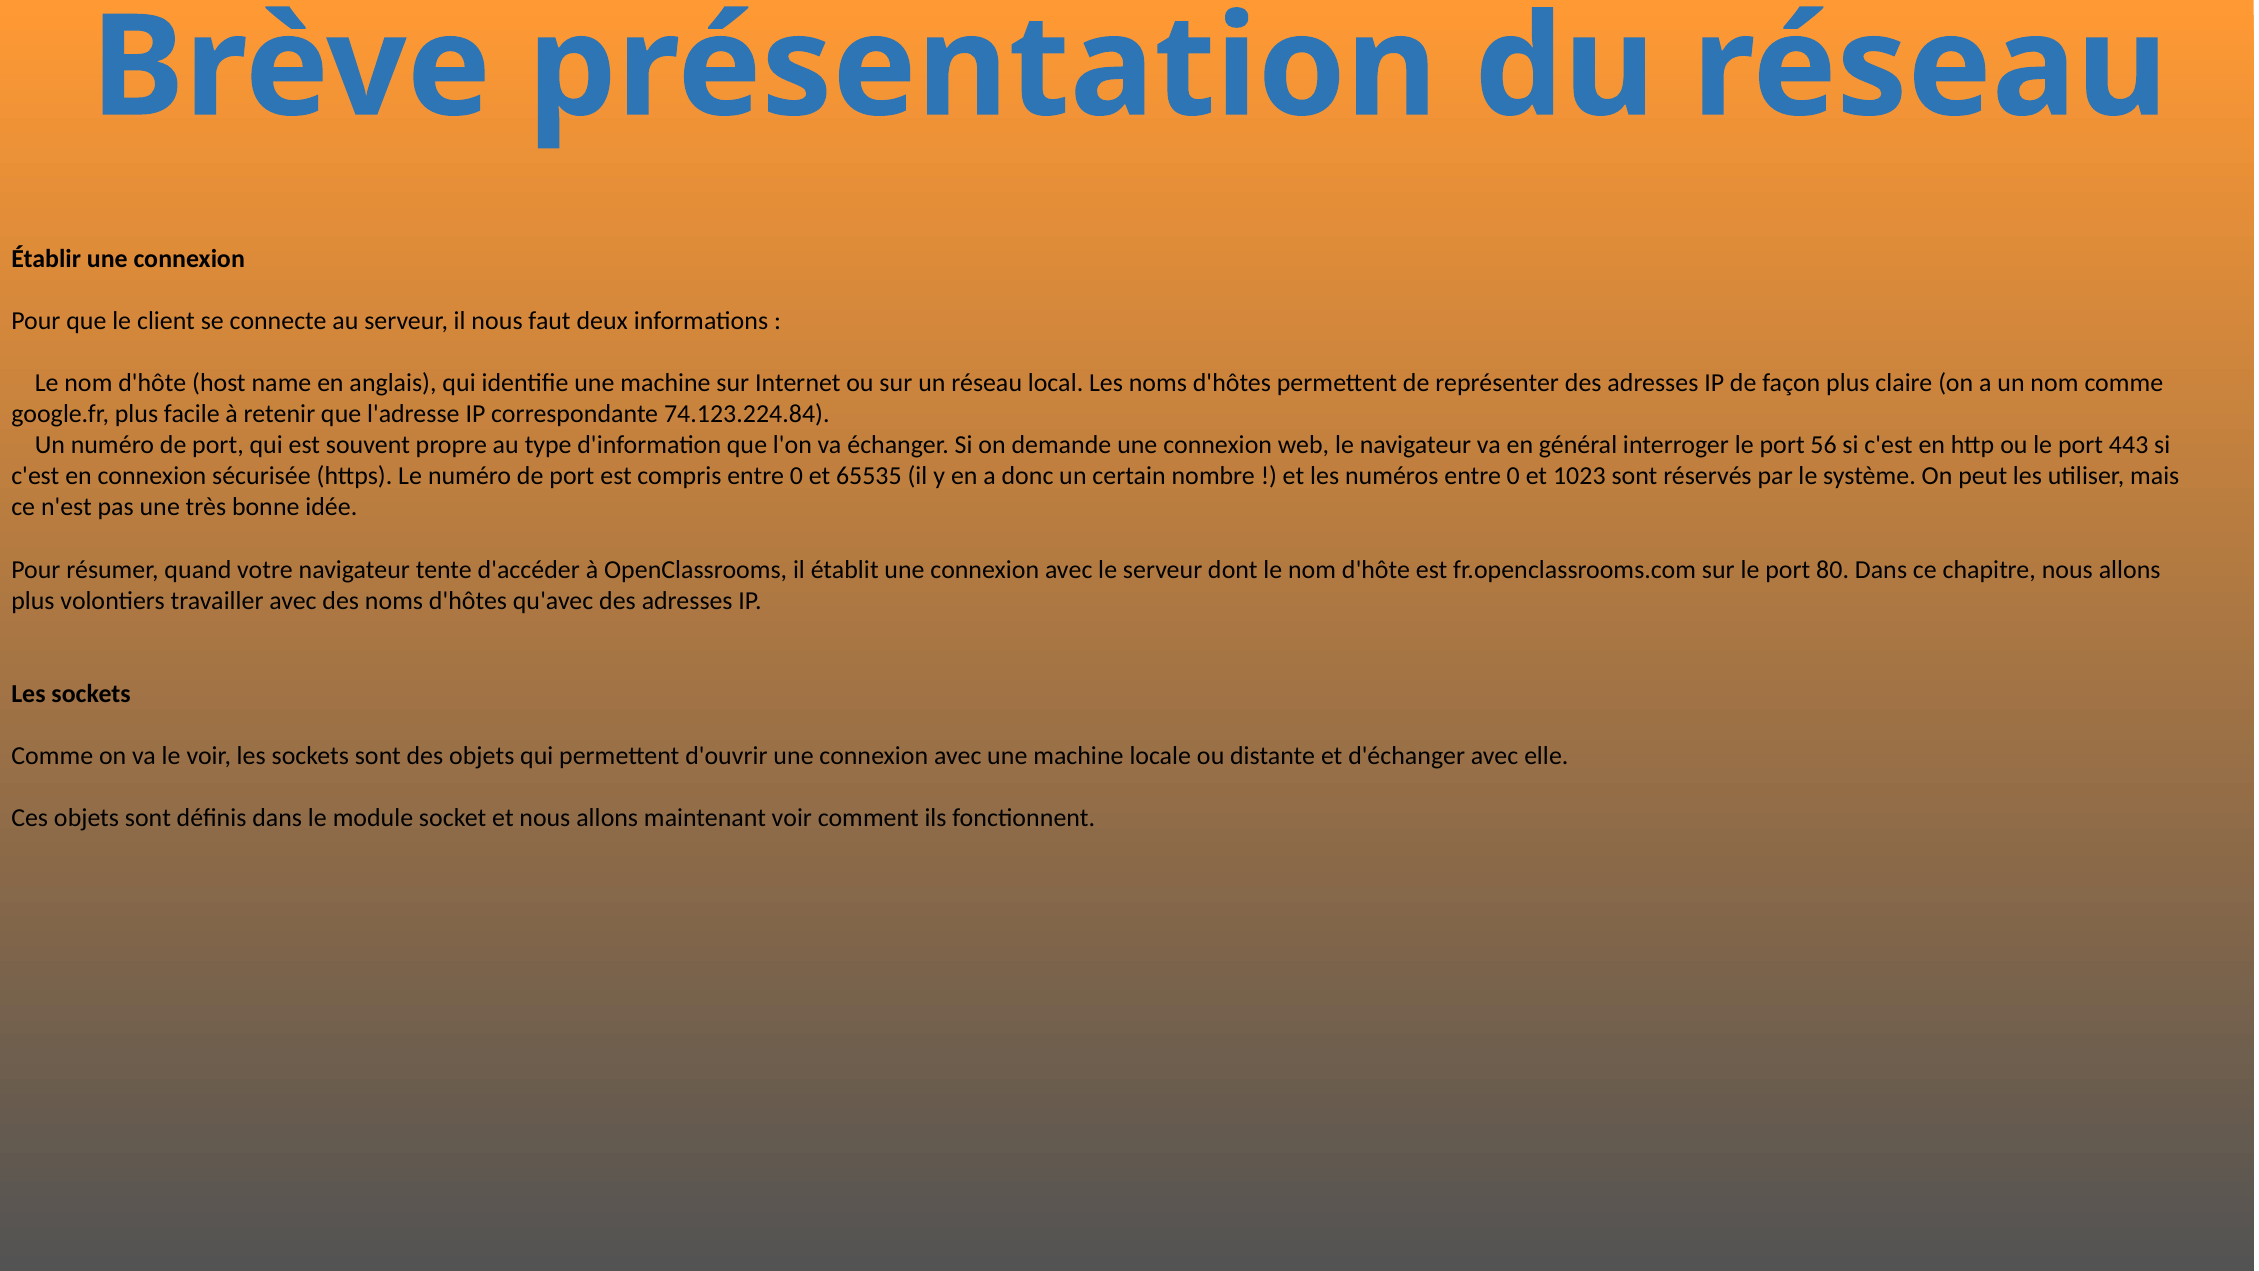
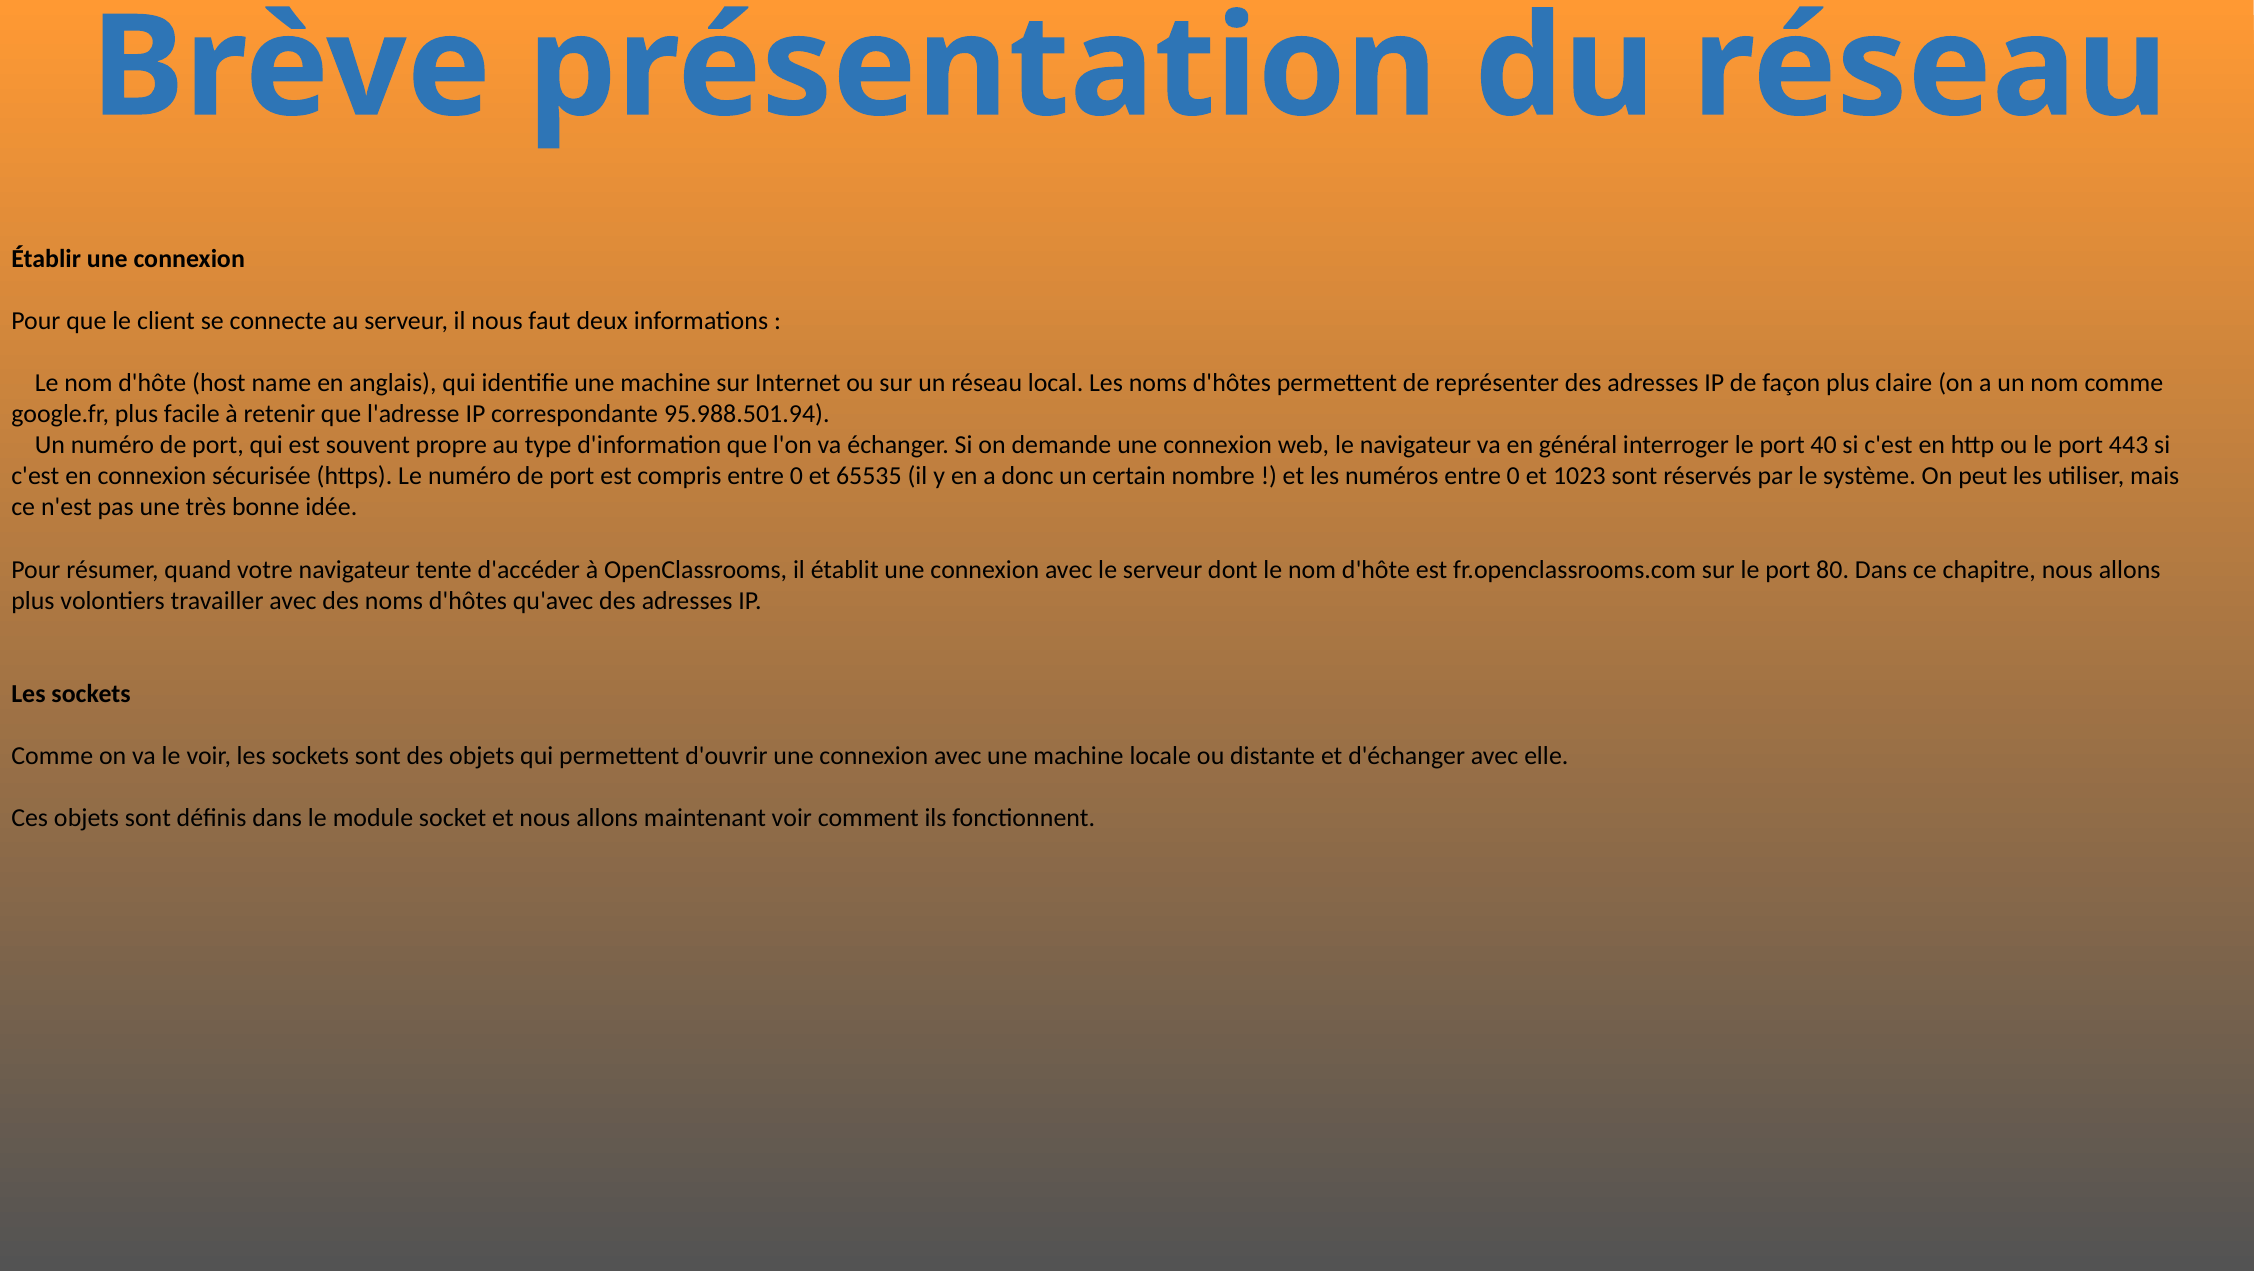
74.123.224.84: 74.123.224.84 -> 95.988.501.94 (747, 414)
56: 56 -> 40 (1824, 445)
